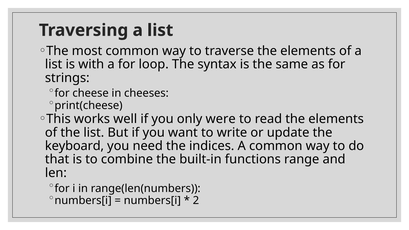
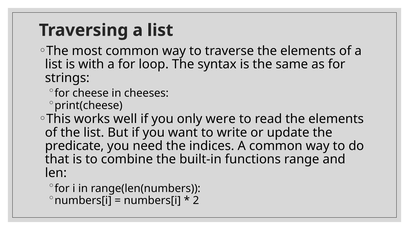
keyboard: keyboard -> predicate (74, 146)
